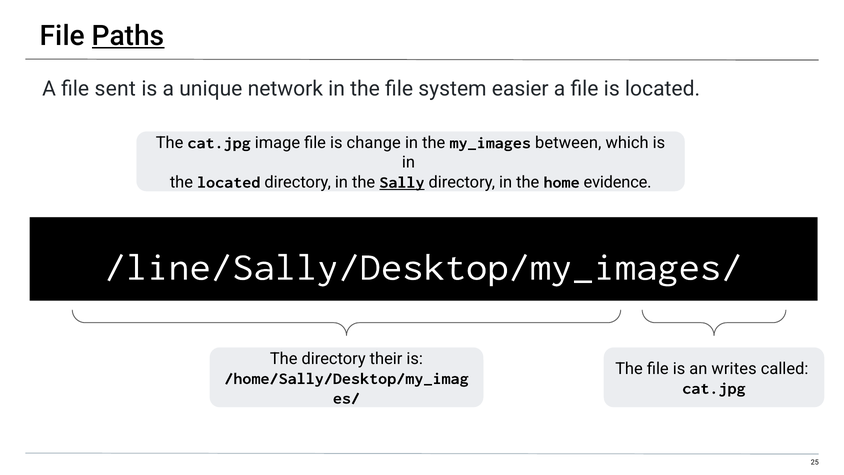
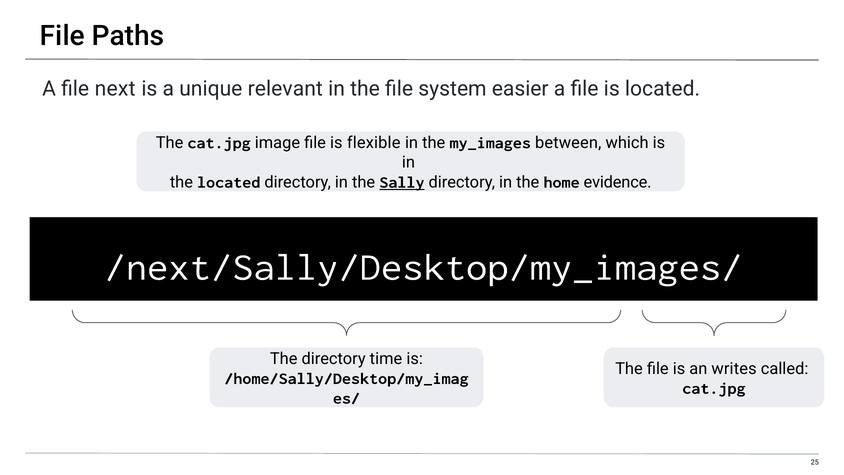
Paths underline: present -> none (128, 36)
sent: sent -> next (115, 89)
network: network -> relevant (285, 89)
change: change -> flexible (374, 143)
/line/Sally/Desktop/my_images/: /line/Sally/Desktop/my_images/ -> /next/Sally/Desktop/my_images/ (424, 267)
their: their -> time (386, 359)
